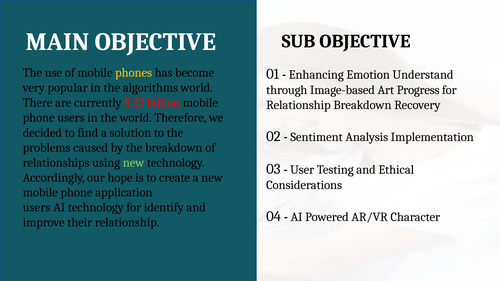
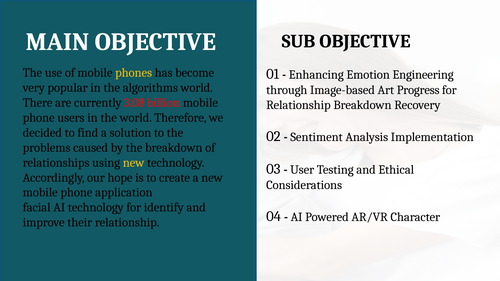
Understand: Understand -> Engineering (423, 75)
8.33: 8.33 -> 3.08 (134, 103)
new colour: light green -> yellow (134, 163)
users: users -> facial (37, 208)
